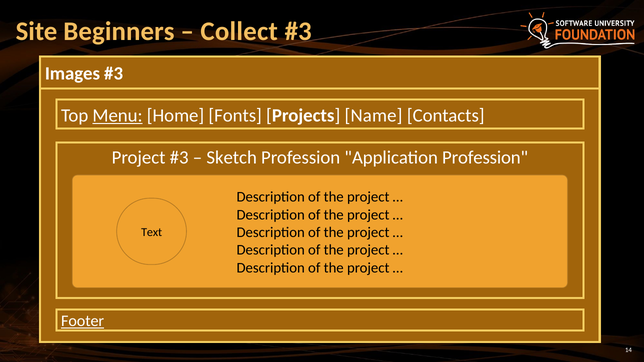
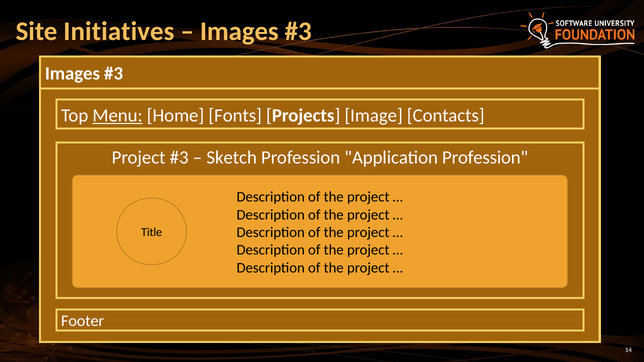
Beginners: Beginners -> Initiatives (119, 31)
Collect: Collect -> Images (239, 31)
Name: Name -> Image (374, 115)
Text: Text -> Title (152, 232)
Footer underline: present -> none (83, 321)
